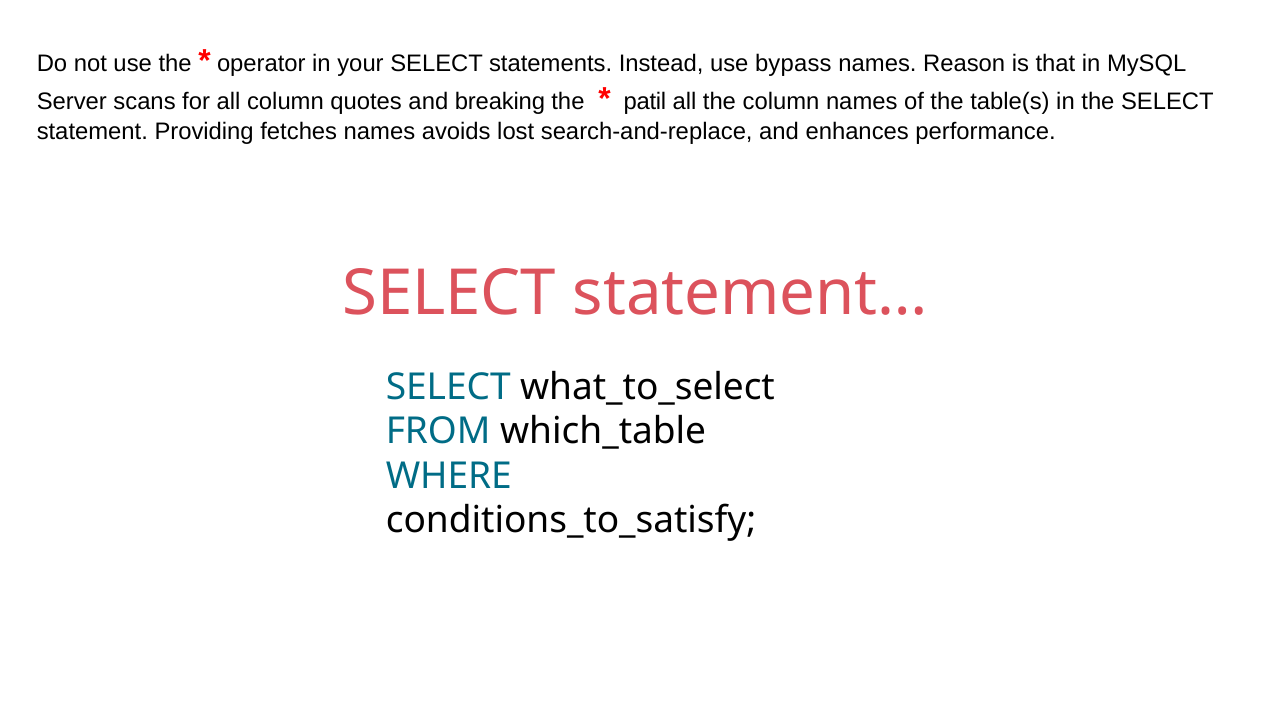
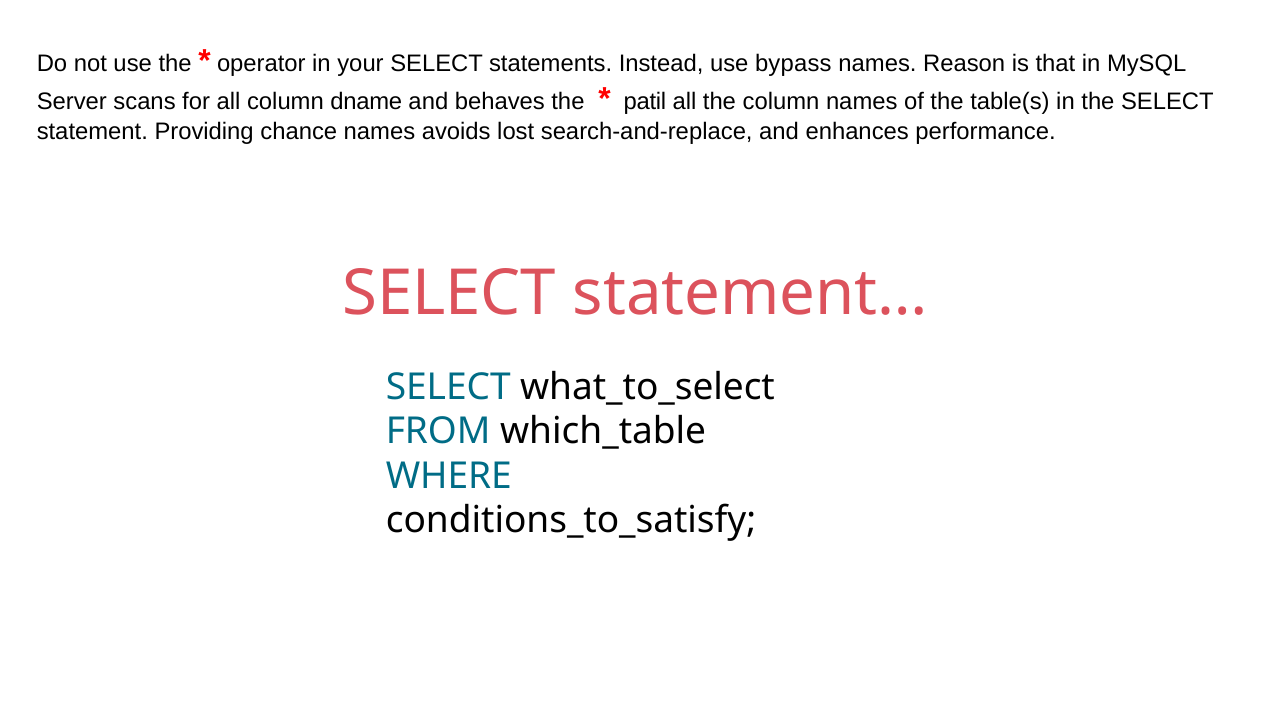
quotes: quotes -> dname (366, 101)
breaking: breaking -> behaves (500, 101)
fetches: fetches -> chance (299, 132)
